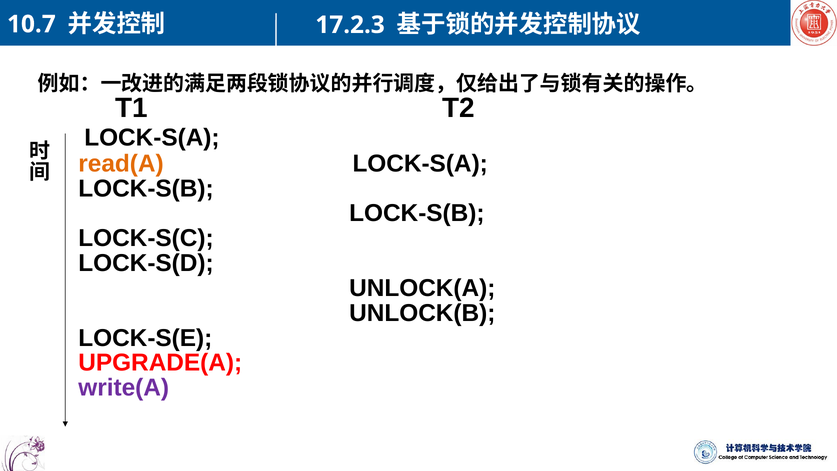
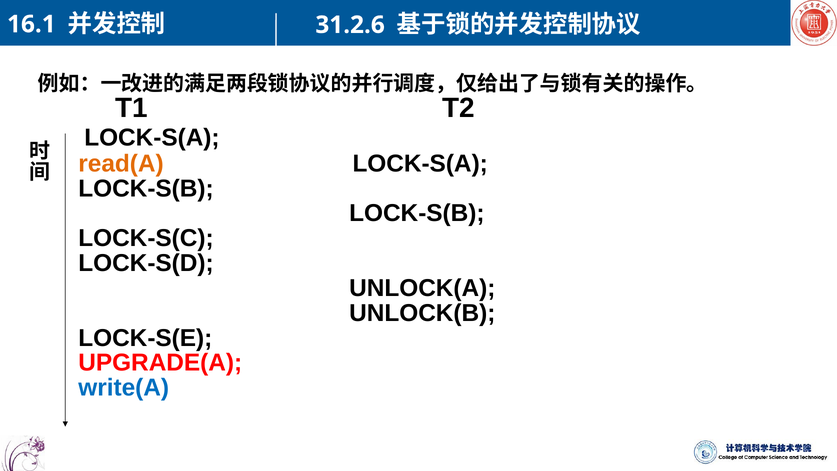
10.7: 10.7 -> 16.1 (31, 24)
17.2.3: 17.2.3 -> 31.2.6 (350, 25)
write(A colour: purple -> blue (124, 388)
